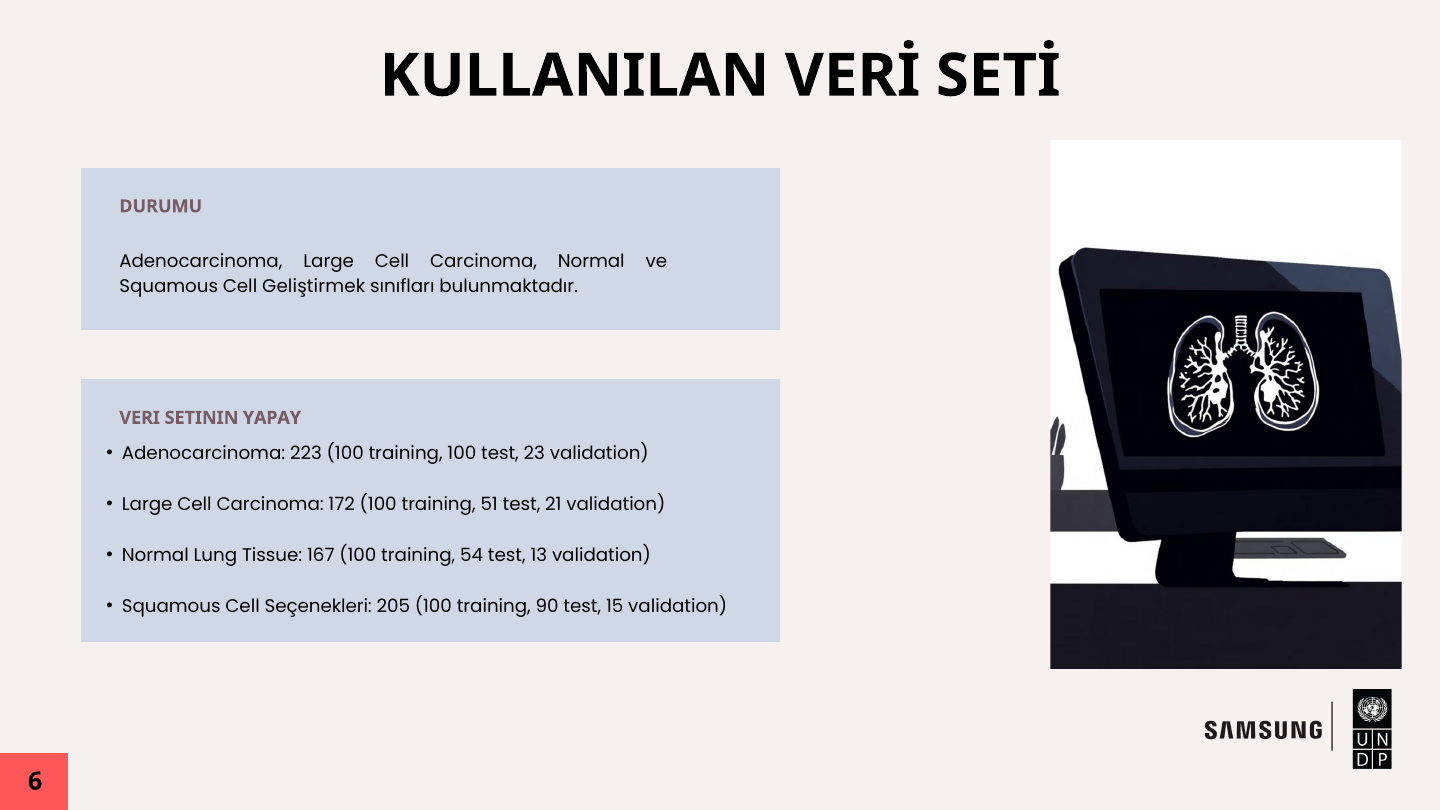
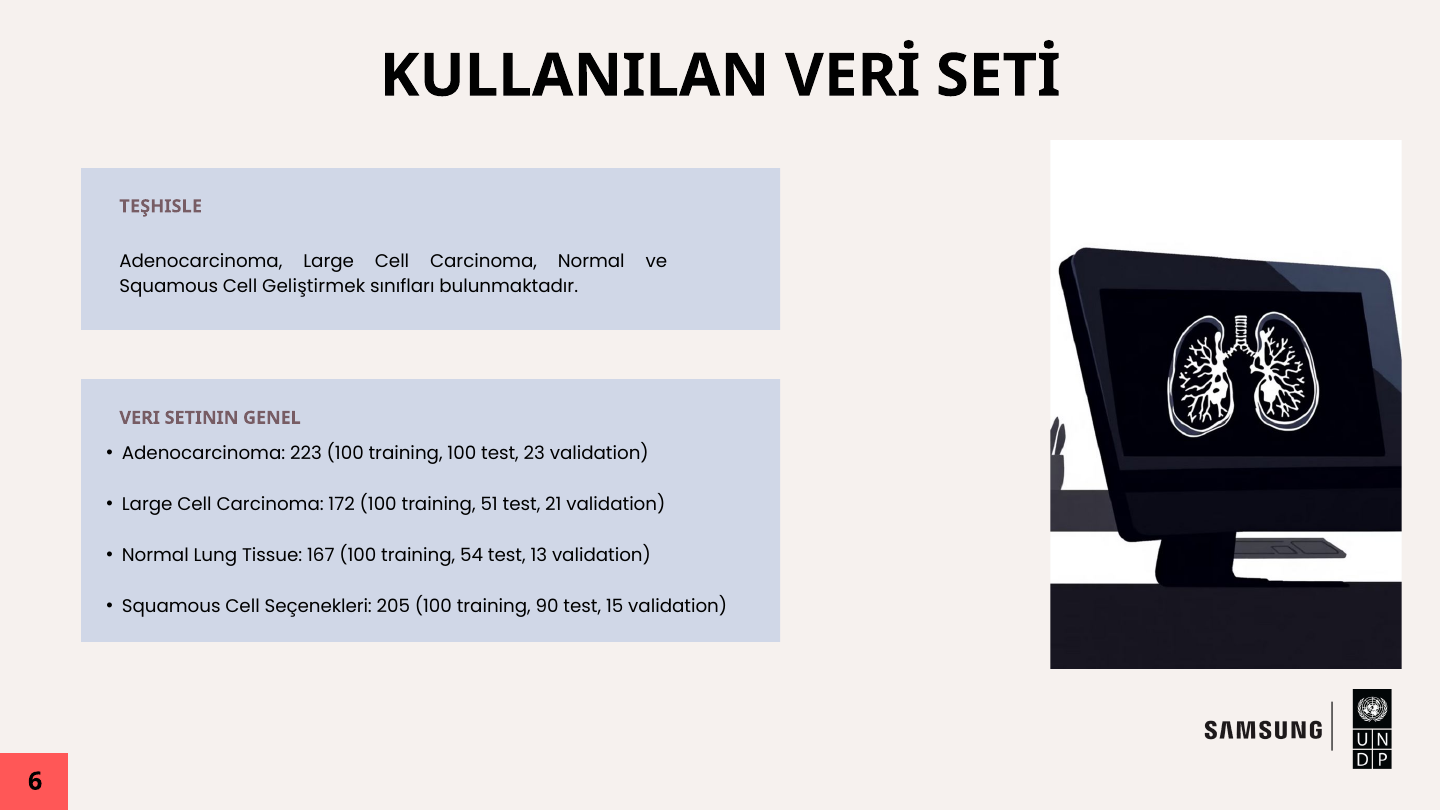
DURUMU: DURUMU -> TEŞHISLE (161, 206)
YAPAY: YAPAY -> GENEL (272, 418)
